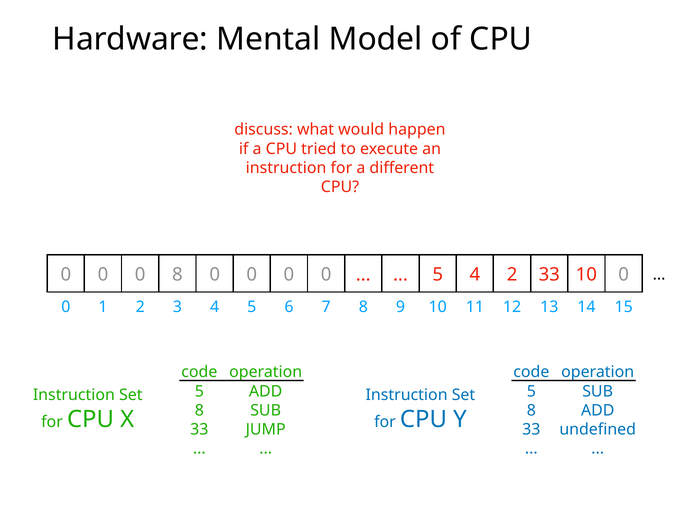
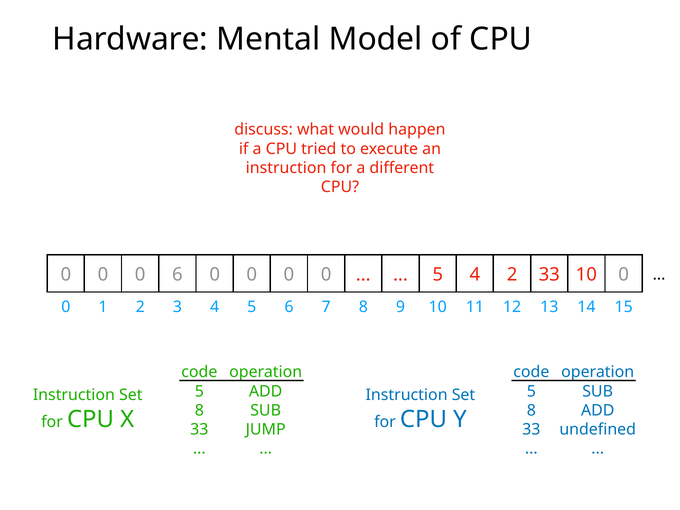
0 8: 8 -> 6 (177, 275)
